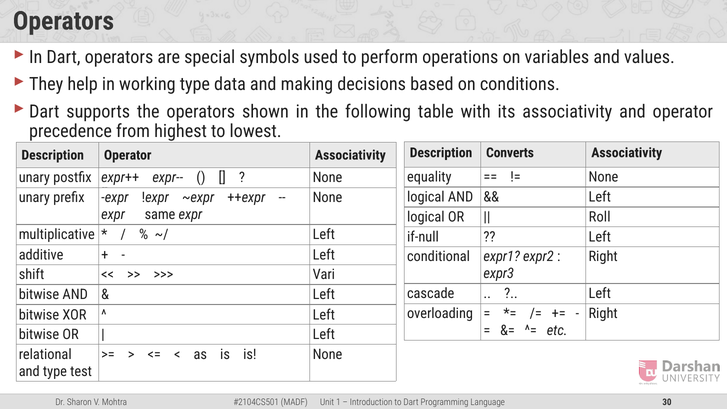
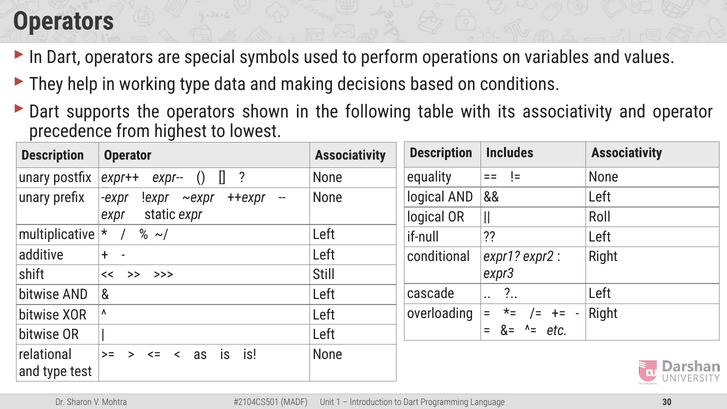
Converts: Converts -> Includes (510, 153)
same: same -> static (160, 215)
Vari: Vari -> Still (324, 275)
